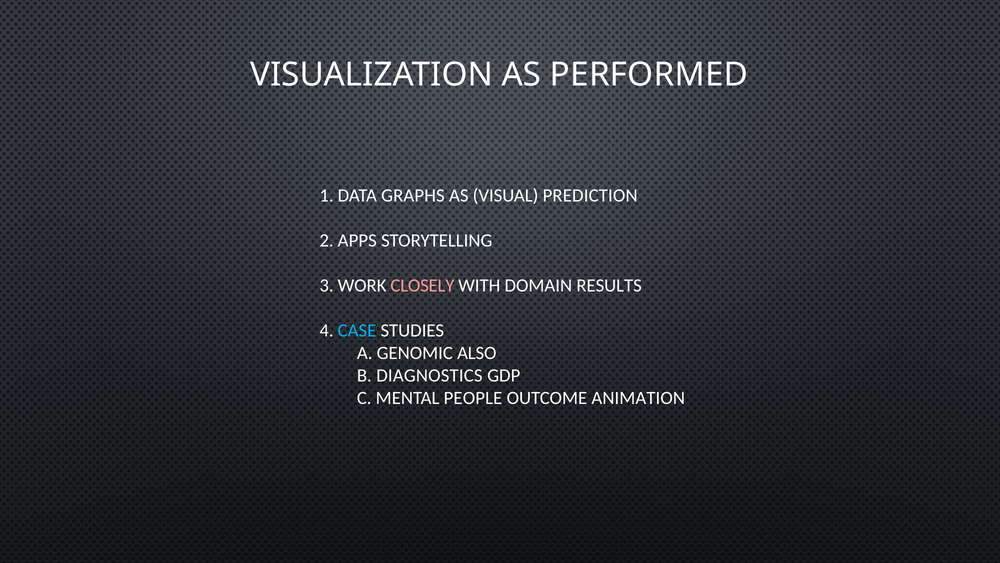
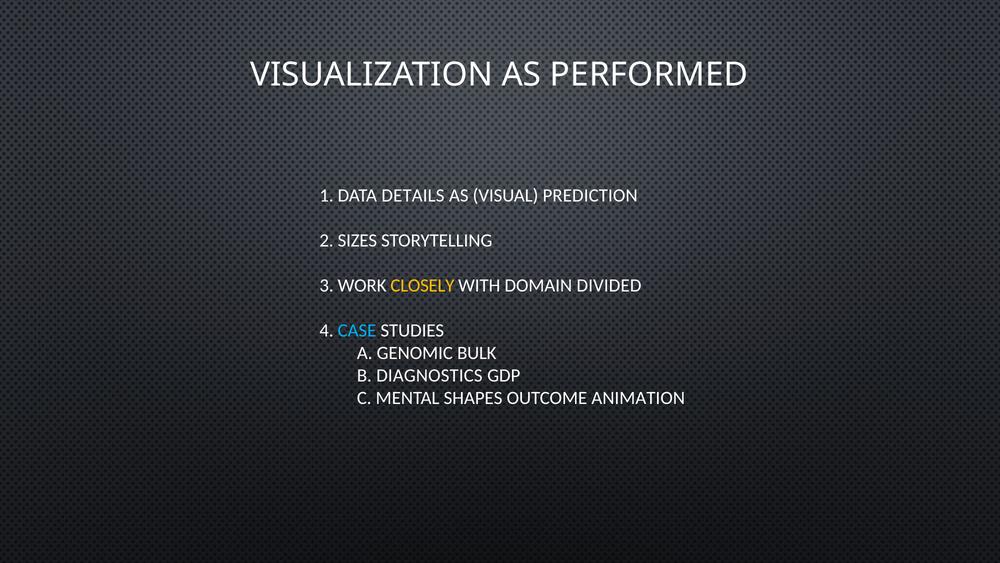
GRAPHS: GRAPHS -> DETAILS (413, 195)
APPS: APPS -> SIZES (357, 240)
CLOSELY colour: pink -> yellow (422, 285)
RESULTS: RESULTS -> DIVIDED (609, 285)
ALSO: ALSO -> BULK (477, 353)
PEOPLE: PEOPLE -> SHAPES (473, 398)
